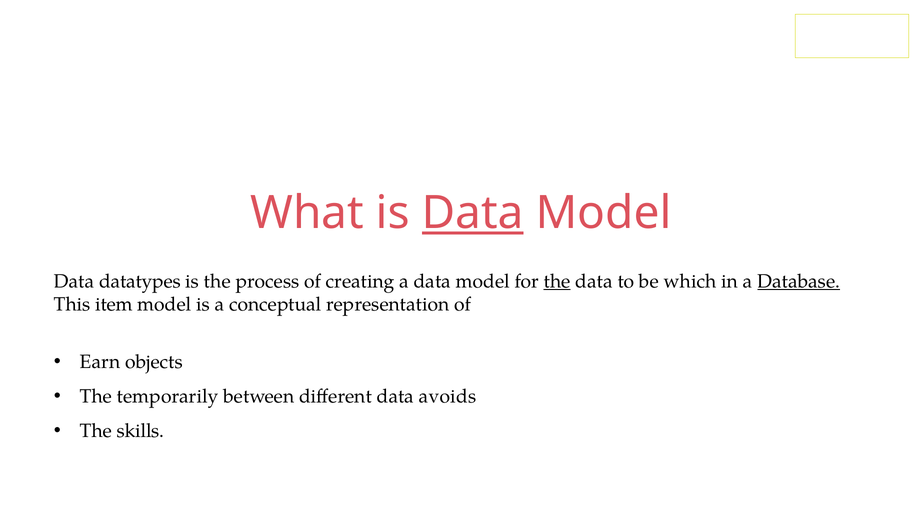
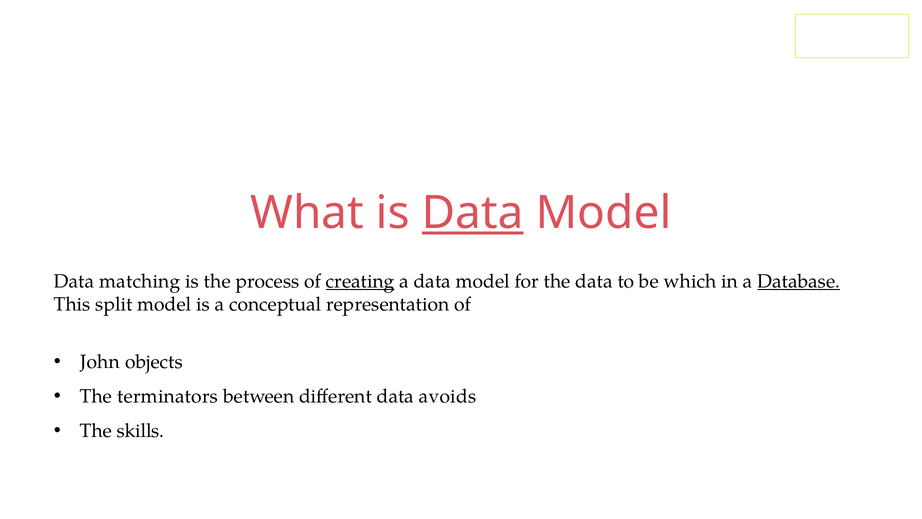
datatypes: datatypes -> matching (140, 281)
creating underline: none -> present (360, 281)
the underline: present -> none (557, 281)
item: item -> split (114, 304)
Earn: Earn -> John (100, 362)
temporarily: temporarily -> terminators (168, 396)
